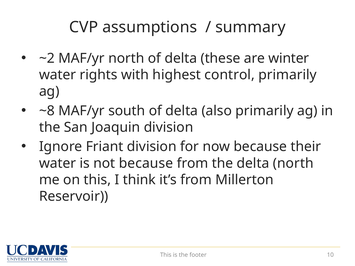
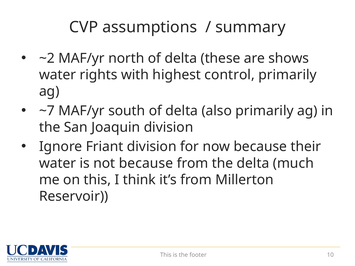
winter: winter -> shows (289, 58)
~8: ~8 -> ~7 (47, 111)
delta north: north -> much (293, 163)
